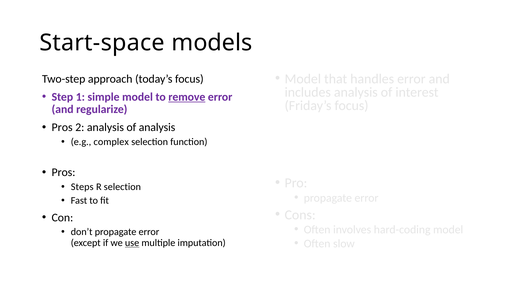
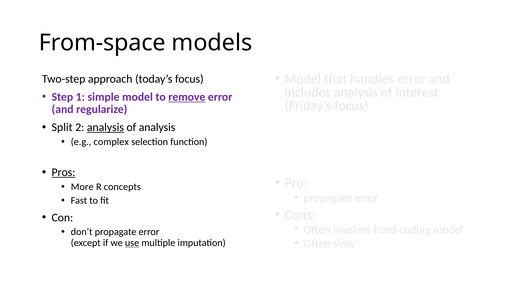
Start-space: Start-space -> From-space (102, 43)
Pros: Pros -> Split (62, 127)
analysis underline: none -> present (105, 127)
Pros underline: none -> present (64, 172)
Steps: Steps -> More (82, 187)
R selection: selection -> concepts (122, 187)
